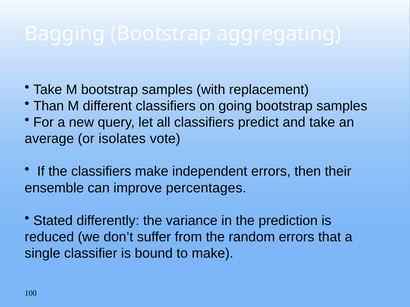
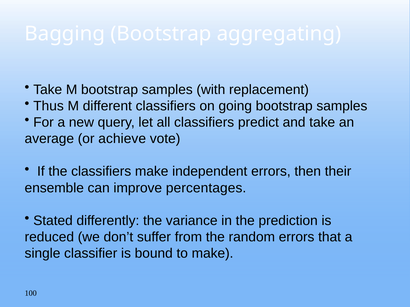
Than: Than -> Thus (49, 106)
isolates: isolates -> achieve (122, 139)
